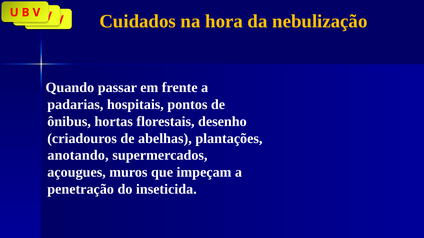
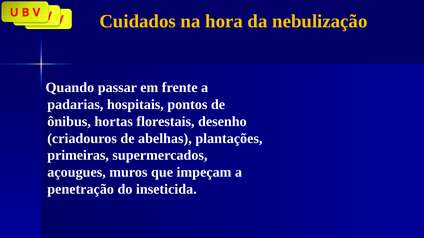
anotando: anotando -> primeiras (78, 156)
